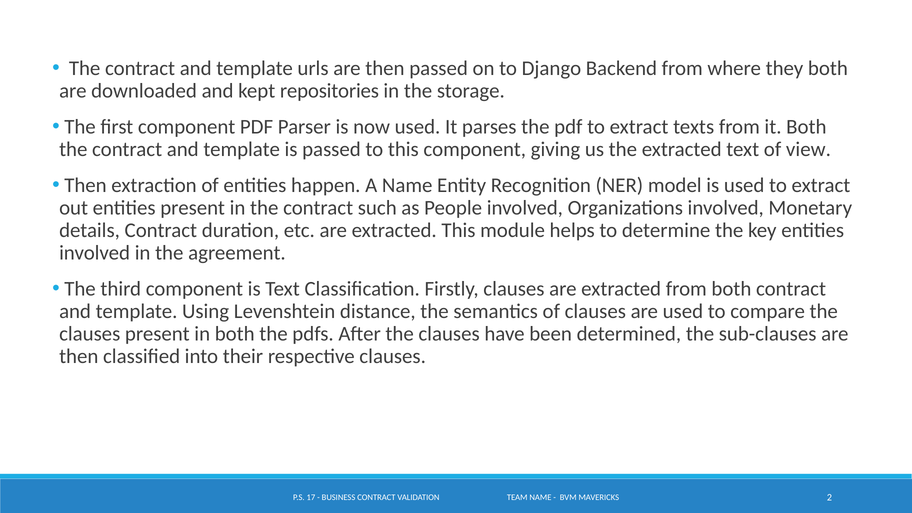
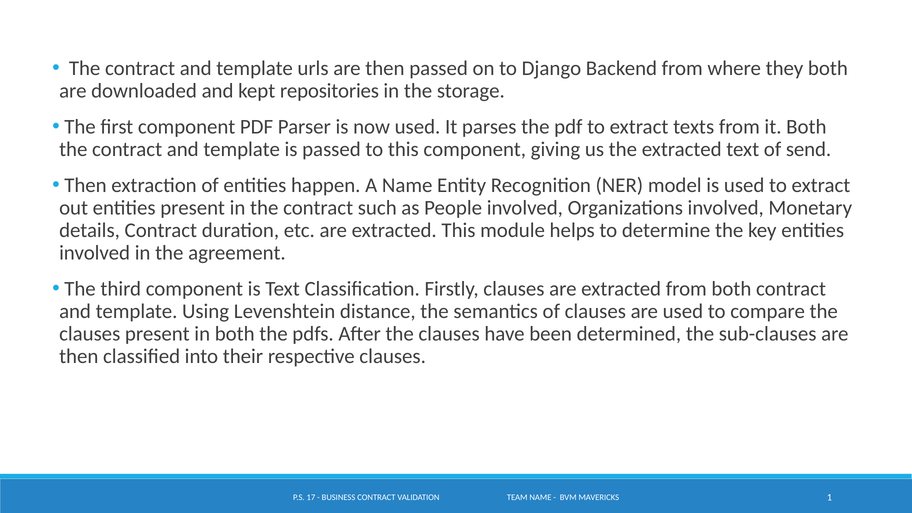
view: view -> send (809, 149)
2: 2 -> 1 (829, 497)
